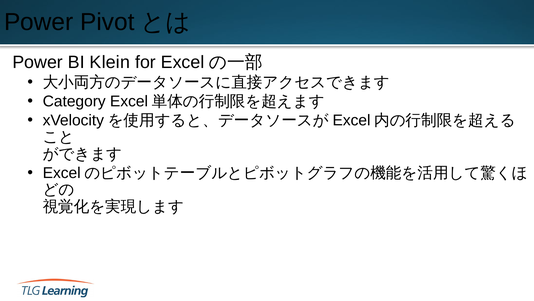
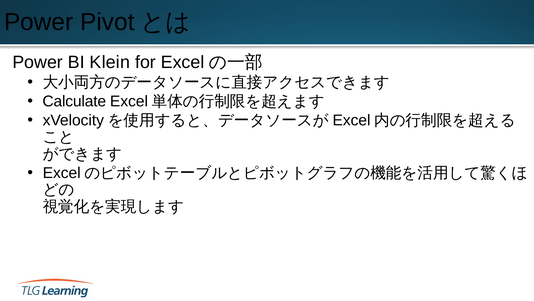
Category: Category -> Calculate (74, 101)
